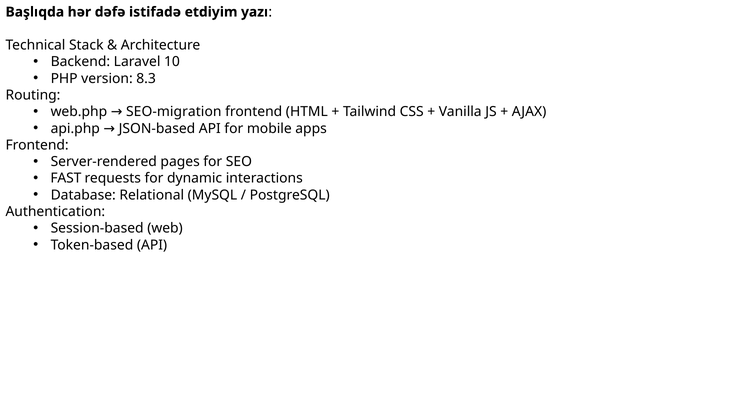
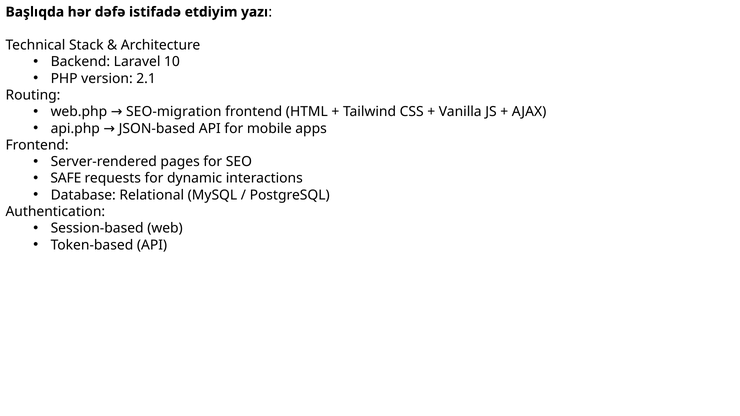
8.3: 8.3 -> 2.1 (146, 79)
FAST: FAST -> SAFE (66, 179)
